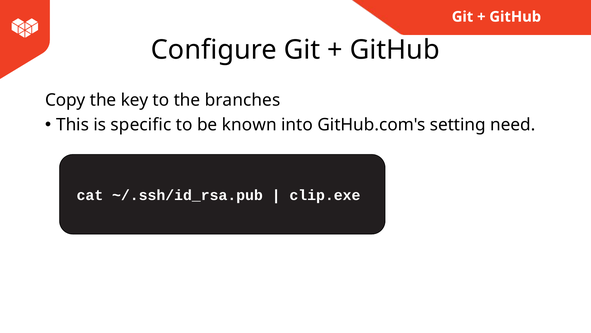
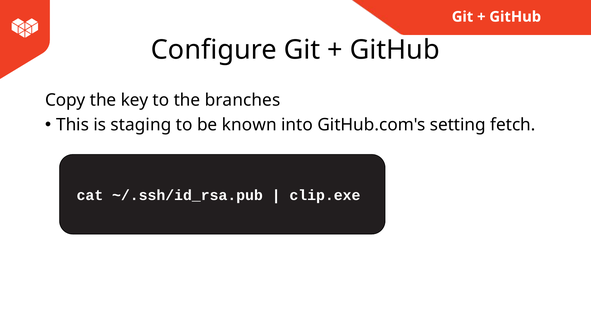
specific: specific -> staging (141, 125)
need: need -> fetch (513, 125)
